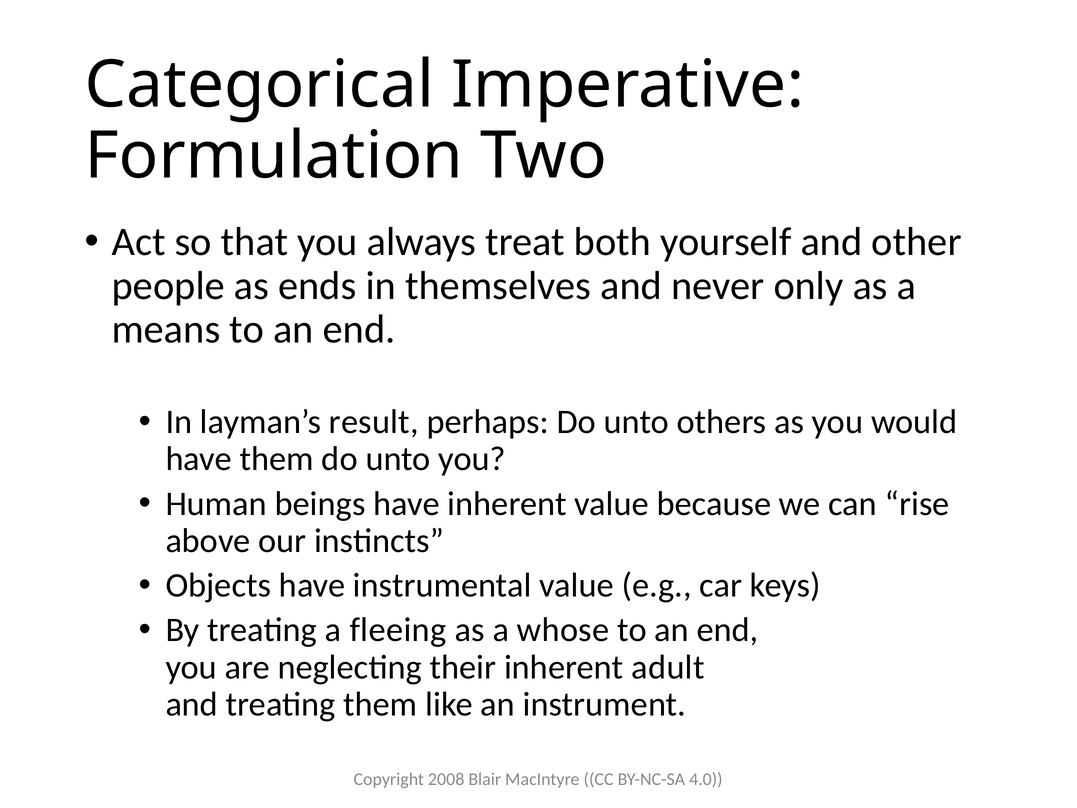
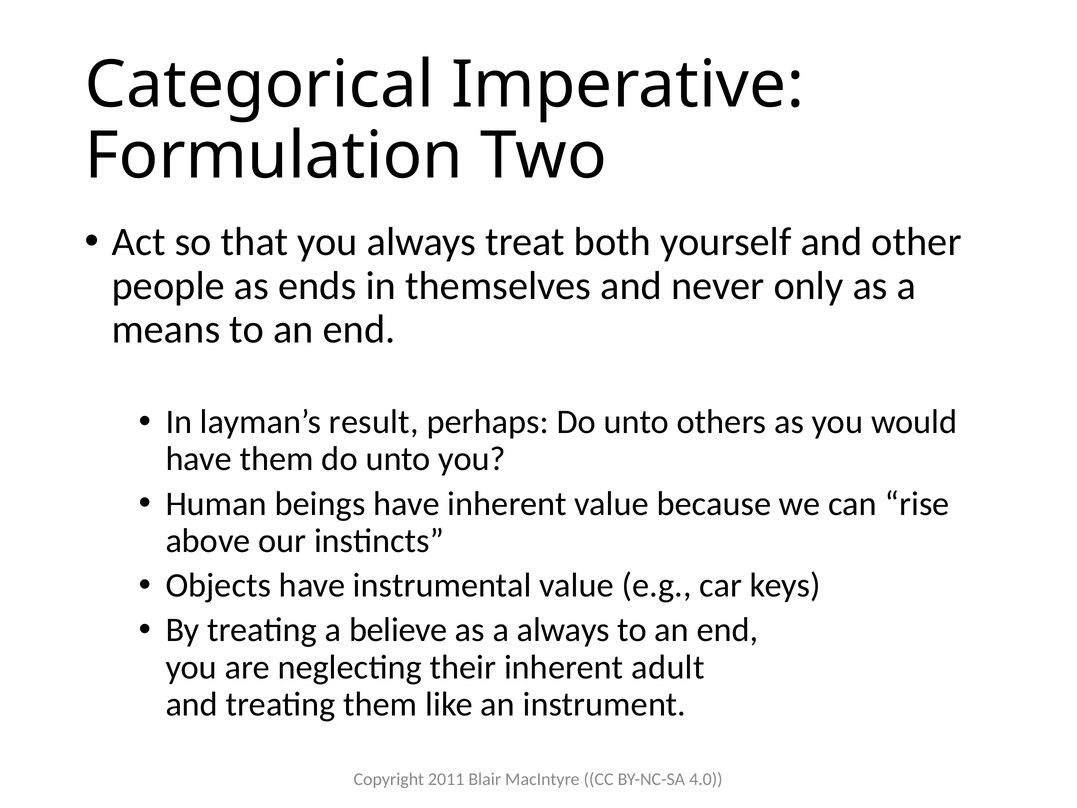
fleeing: fleeing -> believe (398, 630)
a whose: whose -> always (563, 630)
2008: 2008 -> 2011 (446, 779)
